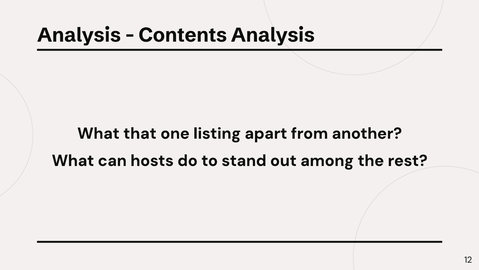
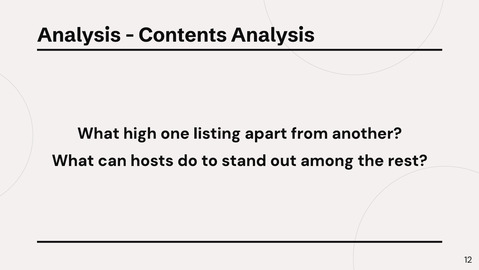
that: that -> high (140, 133)
